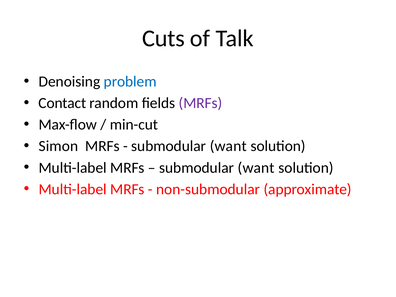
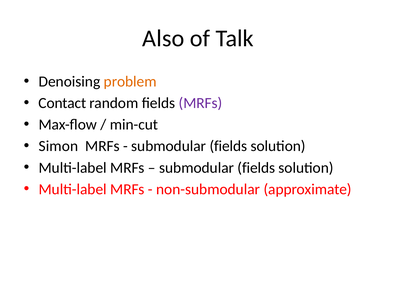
Cuts: Cuts -> Also (163, 38)
problem colour: blue -> orange (130, 82)
want: want -> fields (228, 146)
want: want -> fields (256, 168)
